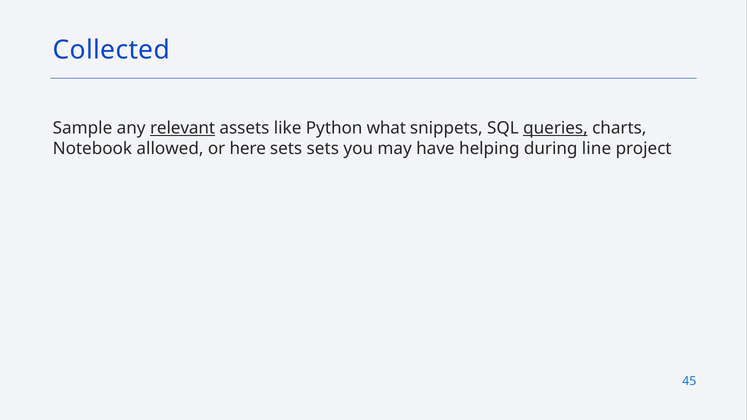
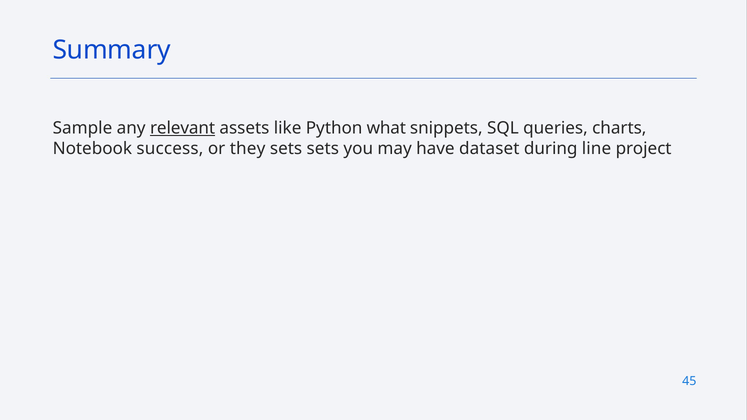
Collected: Collected -> Summary (112, 50)
queries underline: present -> none (555, 128)
allowed: allowed -> success (170, 149)
here: here -> they (248, 149)
helping: helping -> dataset (489, 149)
